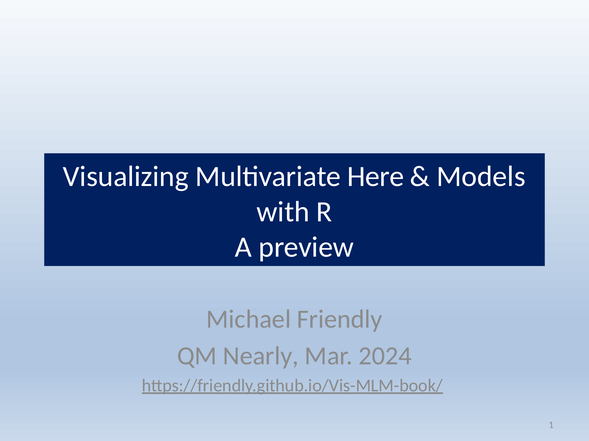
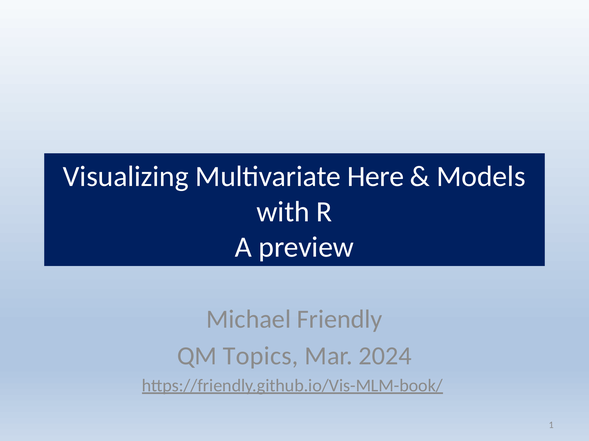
Nearly: Nearly -> Topics (261, 357)
